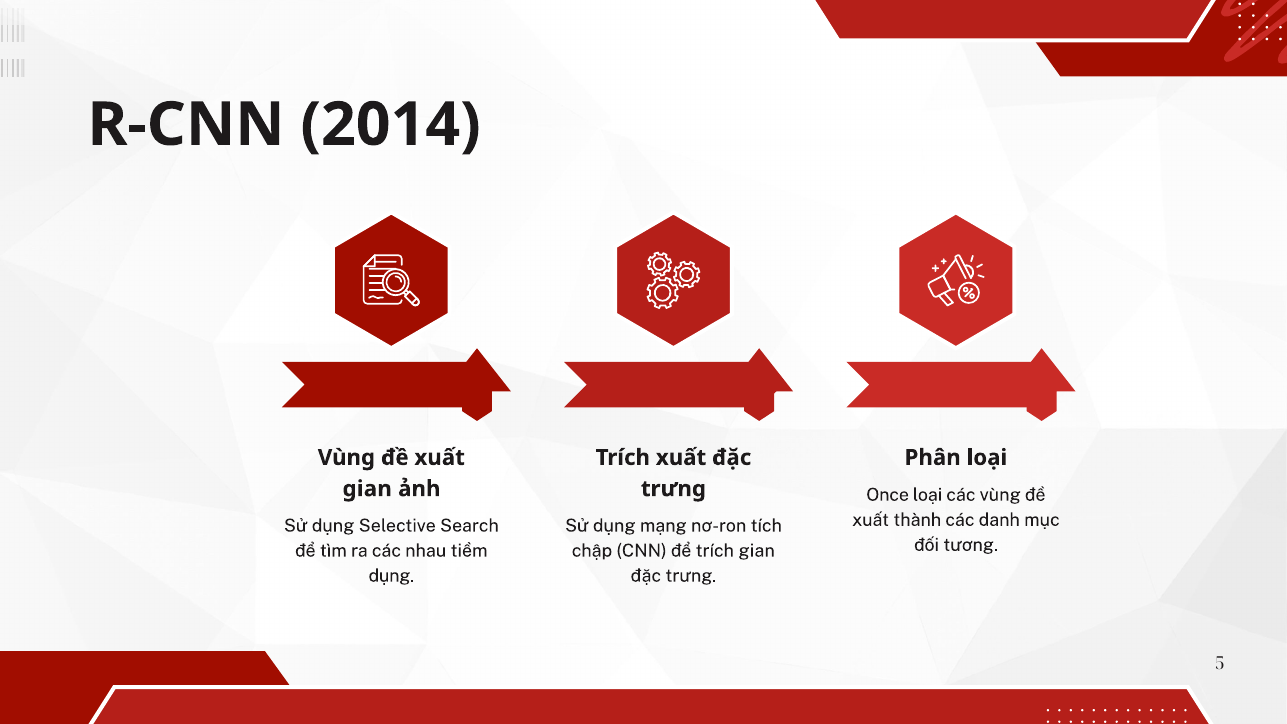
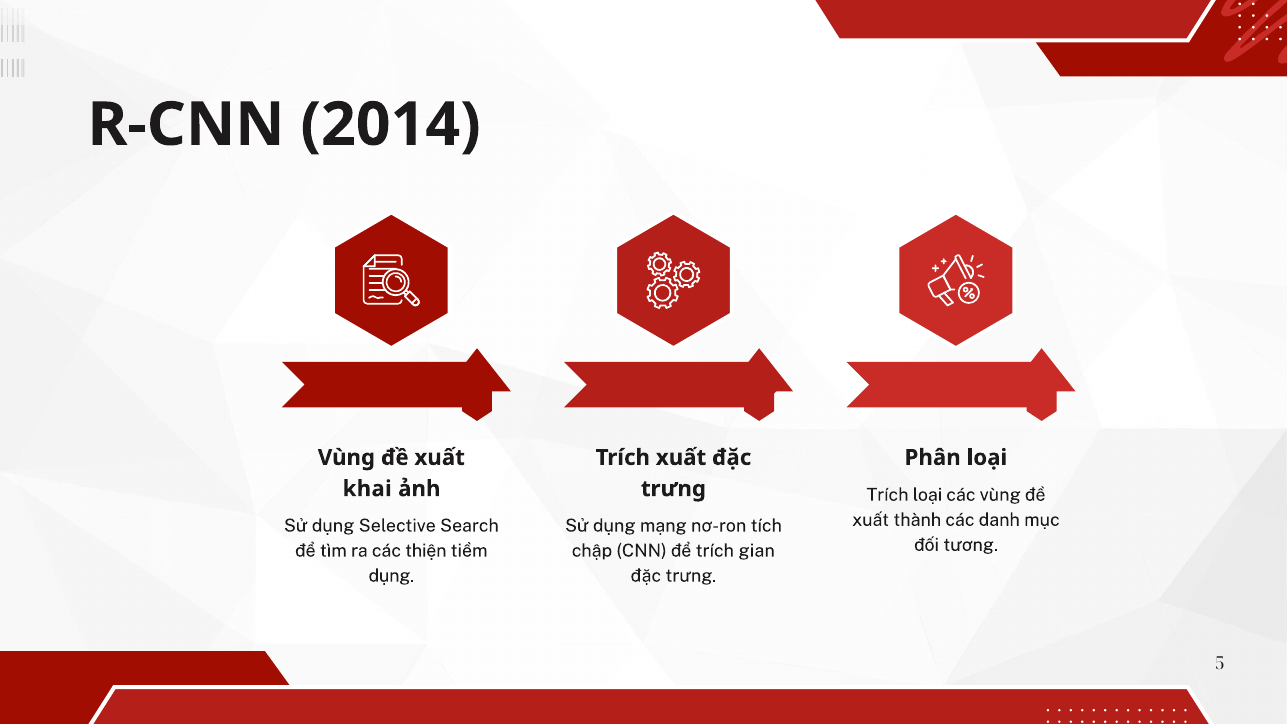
gian: gian -> khai (367, 489)
Once: Once -> Trích (888, 495)
nhau: nhau -> thiện (426, 551)
